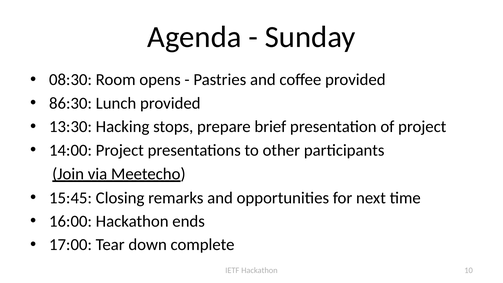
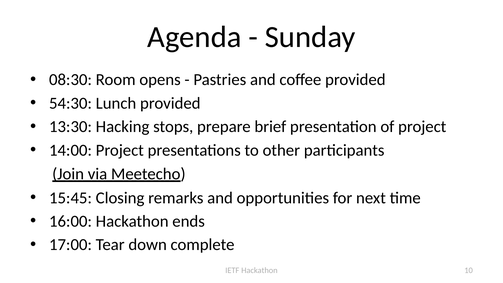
86:30: 86:30 -> 54:30 (70, 103)
